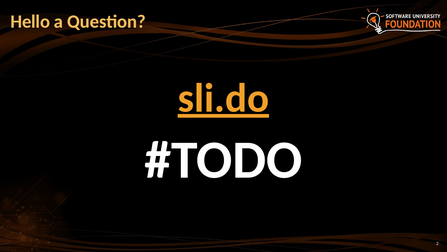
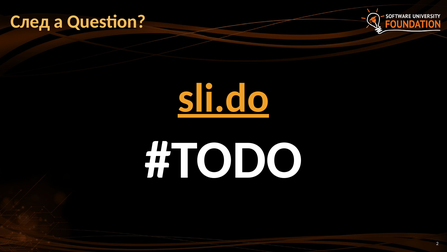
Hello: Hello -> След (30, 22)
